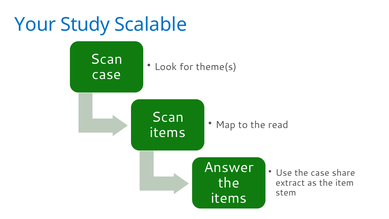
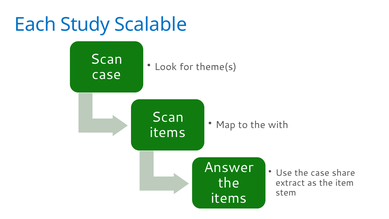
Your: Your -> Each (35, 24)
read: read -> with (278, 125)
